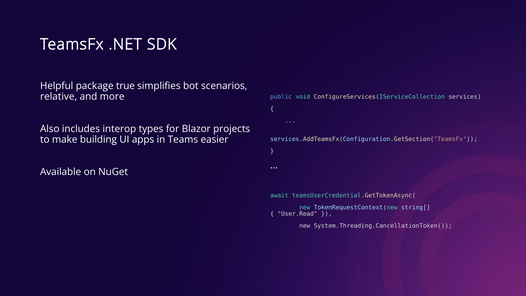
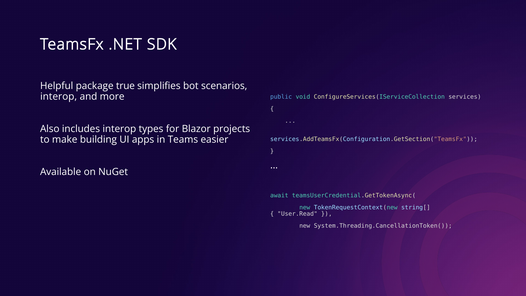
relative: relative -> interop (59, 97)
